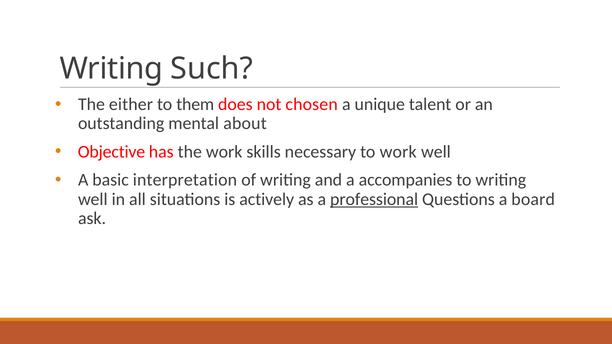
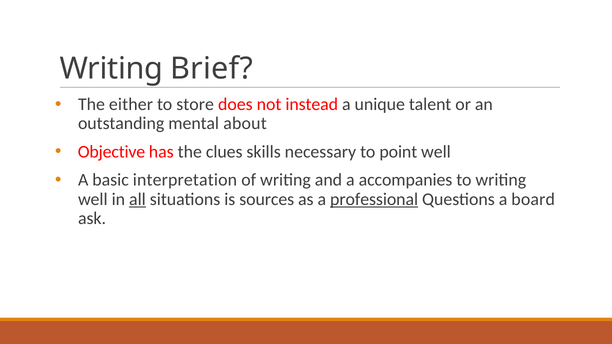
Such: Such -> Brief (212, 69)
them: them -> store (195, 104)
chosen: chosen -> instead (312, 104)
the work: work -> clues (224, 152)
to work: work -> point (398, 152)
all underline: none -> present (137, 199)
actively: actively -> sources (267, 199)
